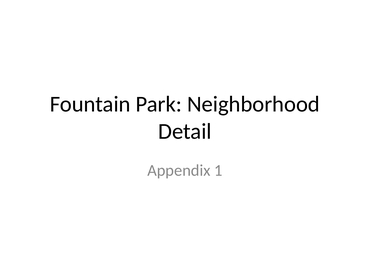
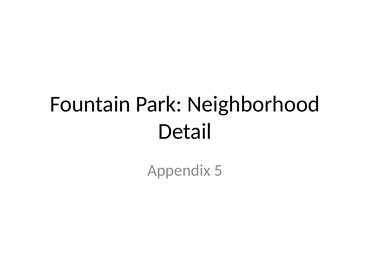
1: 1 -> 5 (218, 170)
